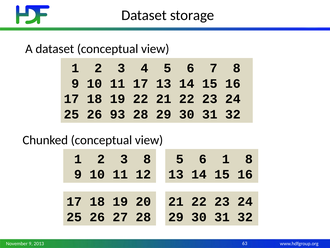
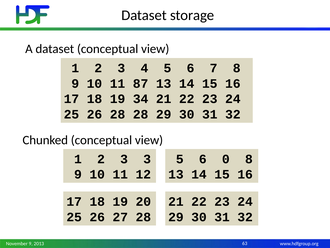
11 17: 17 -> 87 (141, 83)
19 22: 22 -> 34 (141, 99)
26 93: 93 -> 28 (118, 114)
3 8: 8 -> 3 (147, 159)
6 1: 1 -> 0 (226, 159)
